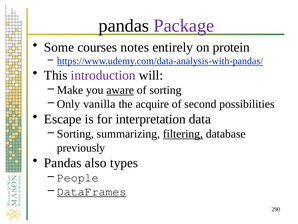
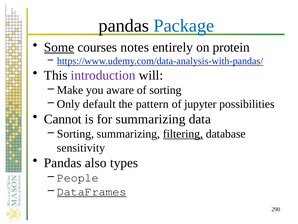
Package colour: purple -> blue (184, 26)
Some underline: none -> present (59, 47)
aware underline: present -> none (120, 90)
vanilla: vanilla -> default (99, 104)
acquire: acquire -> pattern (152, 104)
second: second -> jupyter (200, 104)
Escape: Escape -> Cannot (63, 119)
for interpretation: interpretation -> summarizing (151, 119)
previously: previously -> sensitivity (81, 148)
